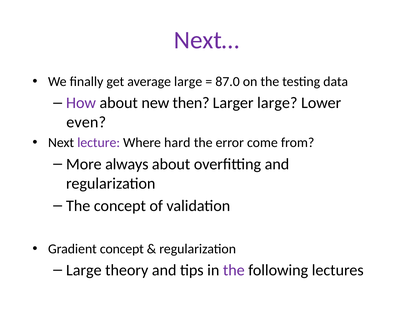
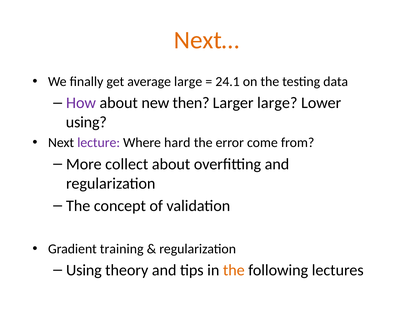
Next… colour: purple -> orange (206, 40)
87.0: 87.0 -> 24.1 (228, 82)
even: even -> using (86, 122)
always: always -> collect (127, 164)
Gradient concept: concept -> training (122, 249)
Large: Large -> Using (84, 270)
the colour: purple -> orange (234, 270)
